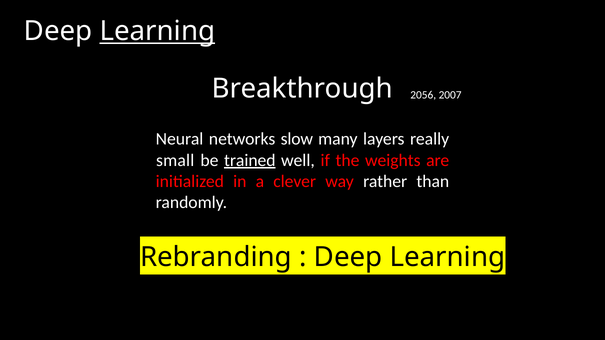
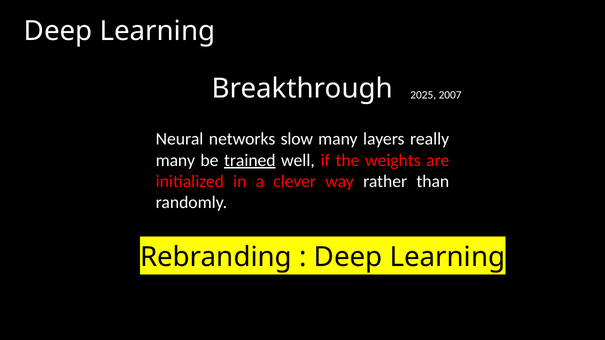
Learning underline: present -> none (157, 31)
2056: 2056 -> 2025 (423, 95)
small: small -> many (175, 160)
